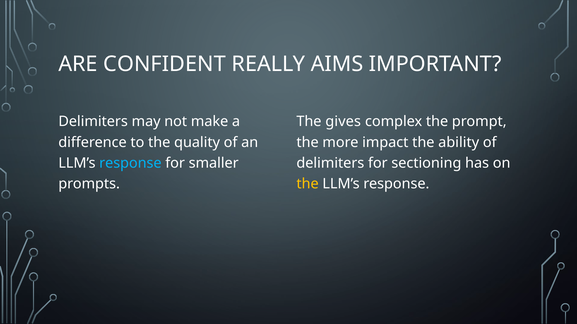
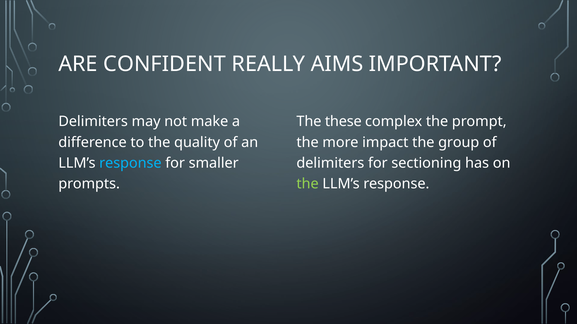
gives: gives -> these (343, 122)
ability: ability -> group (459, 143)
the colour: yellow -> light green (308, 184)
